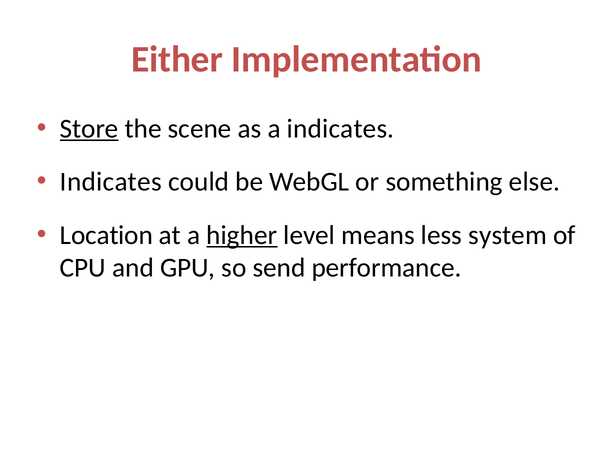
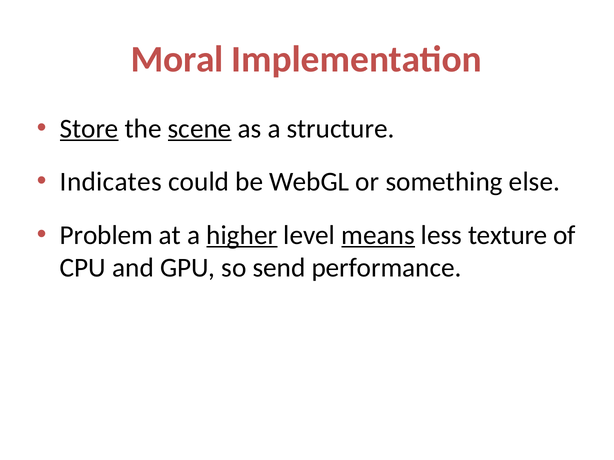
Either: Either -> Moral (177, 59)
scene underline: none -> present (200, 129)
a indicates: indicates -> structure (341, 129)
Location: Location -> Problem (106, 235)
means underline: none -> present (378, 235)
system: system -> texture (508, 235)
